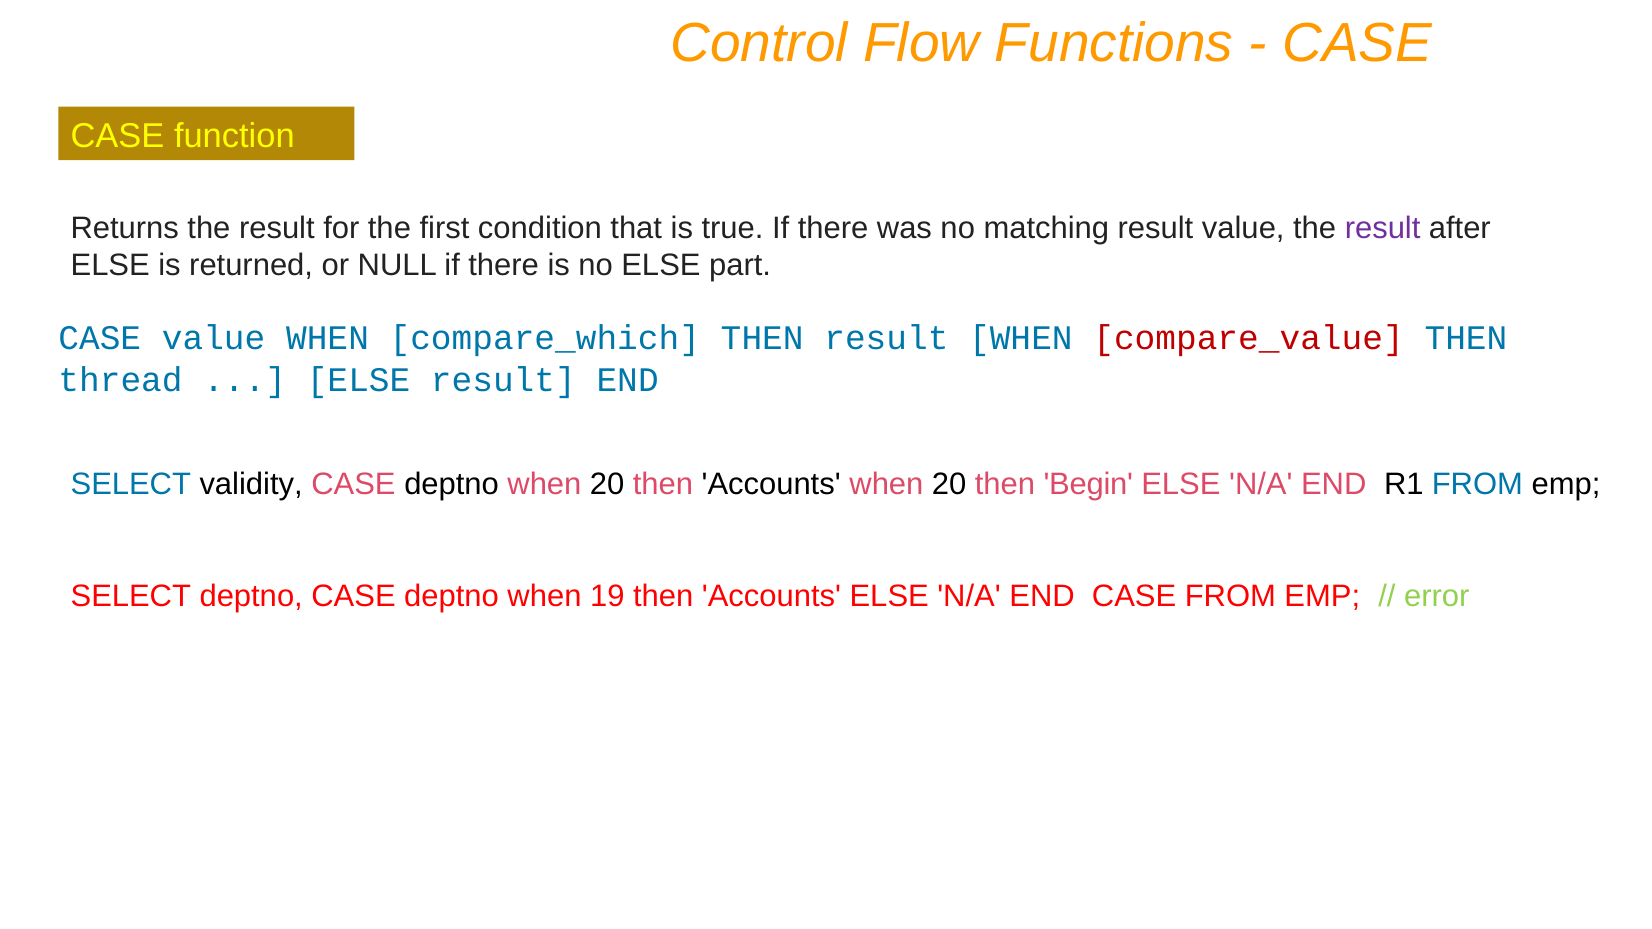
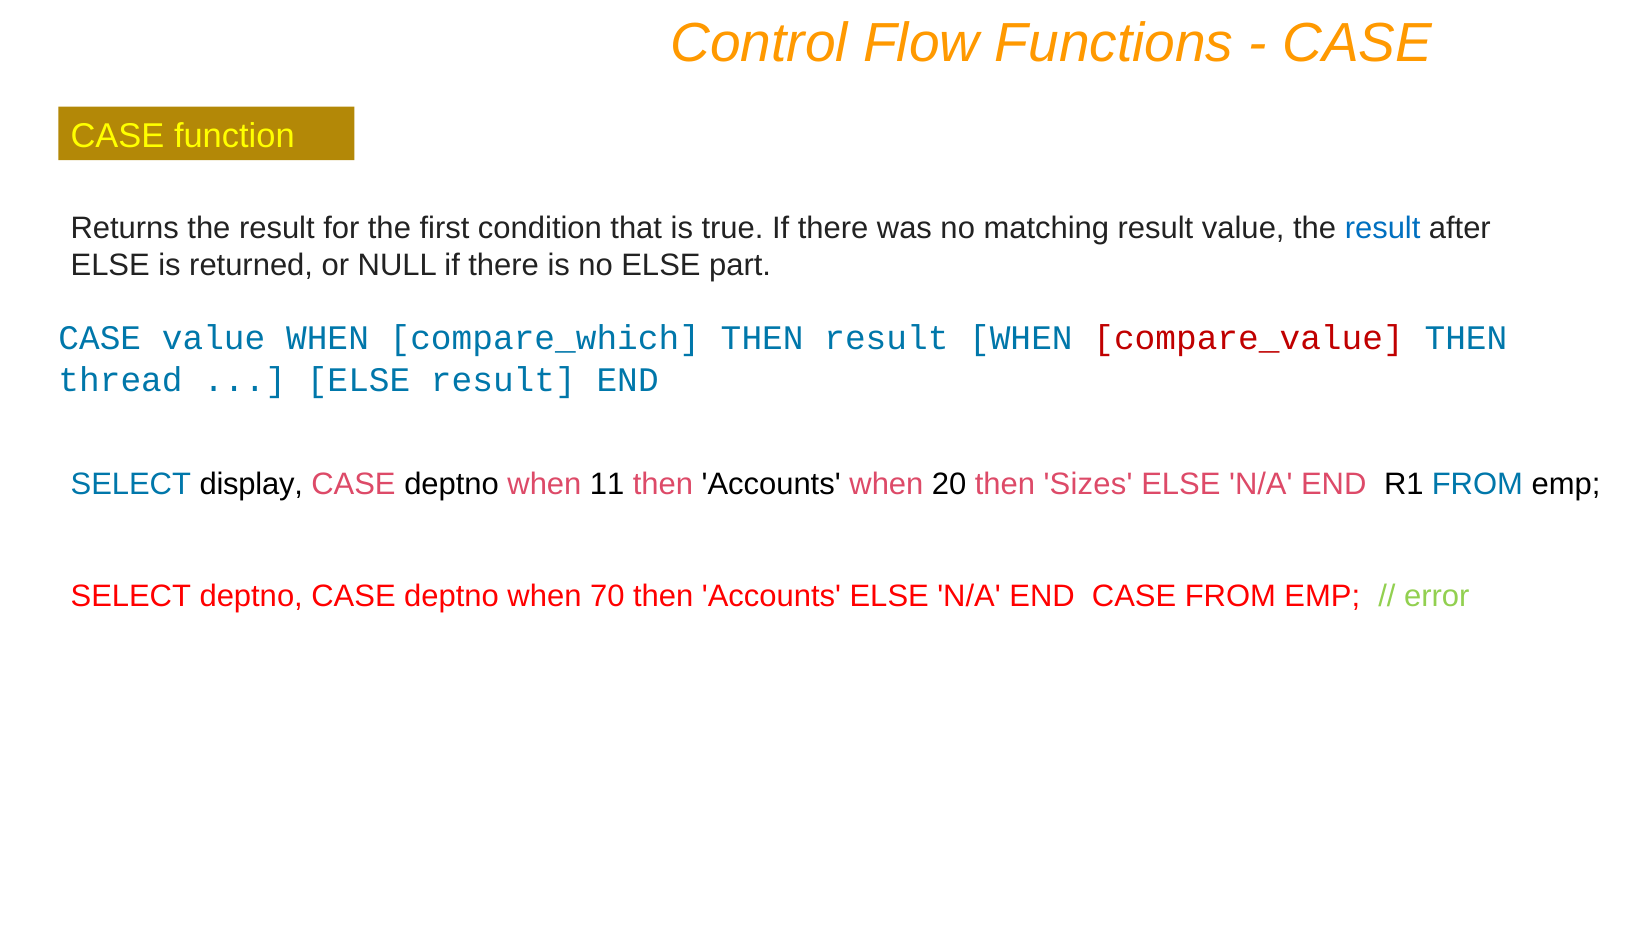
result colour: purple -> blue (1383, 228)
validity: validity -> display (251, 484)
deptno when 20: 20 -> 11 (607, 484)
Begin: Begin -> Sizes (1088, 484)
19: 19 -> 70 (607, 597)
